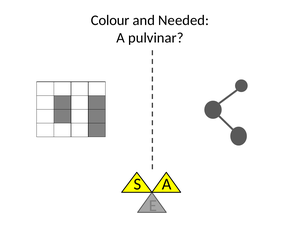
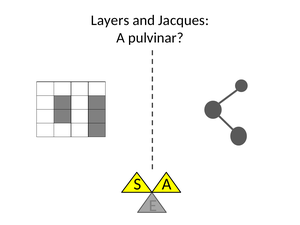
Colour: Colour -> Layers (110, 20)
Needed: Needed -> Jacques (184, 20)
